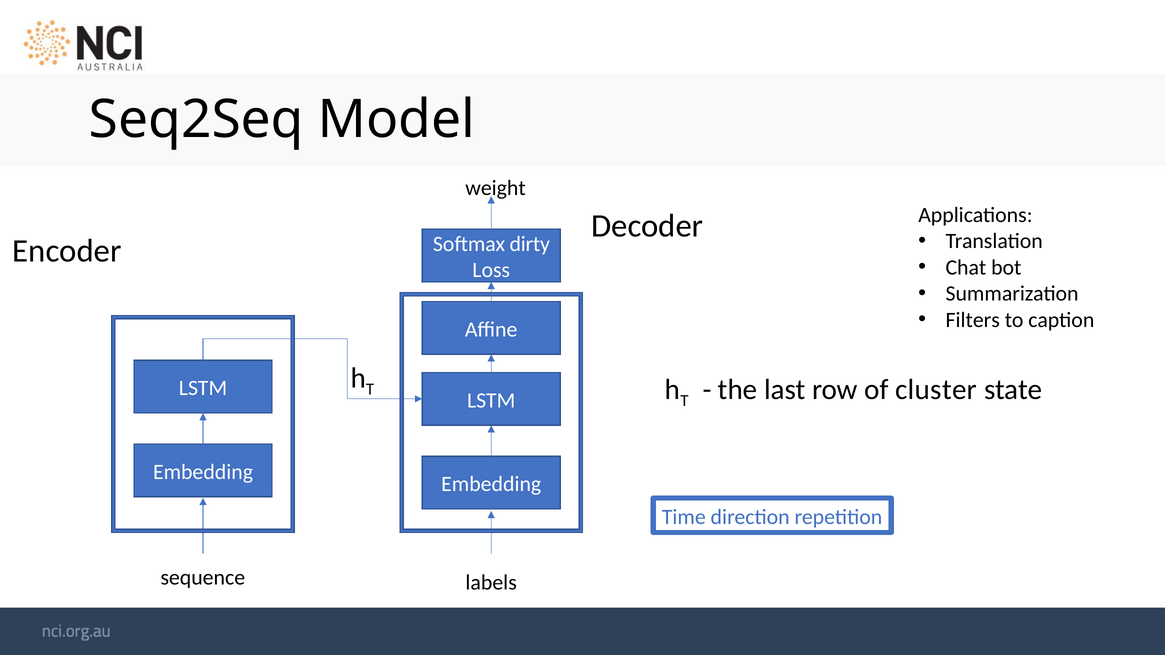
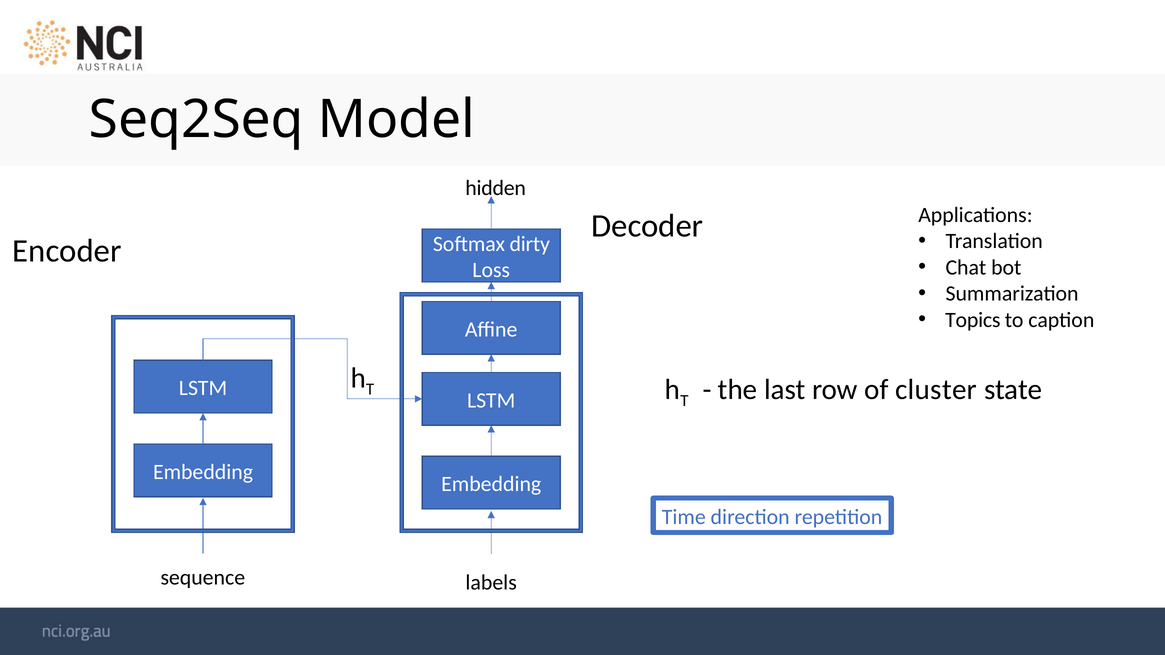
weight: weight -> hidden (496, 188)
Filters: Filters -> Topics (973, 320)
